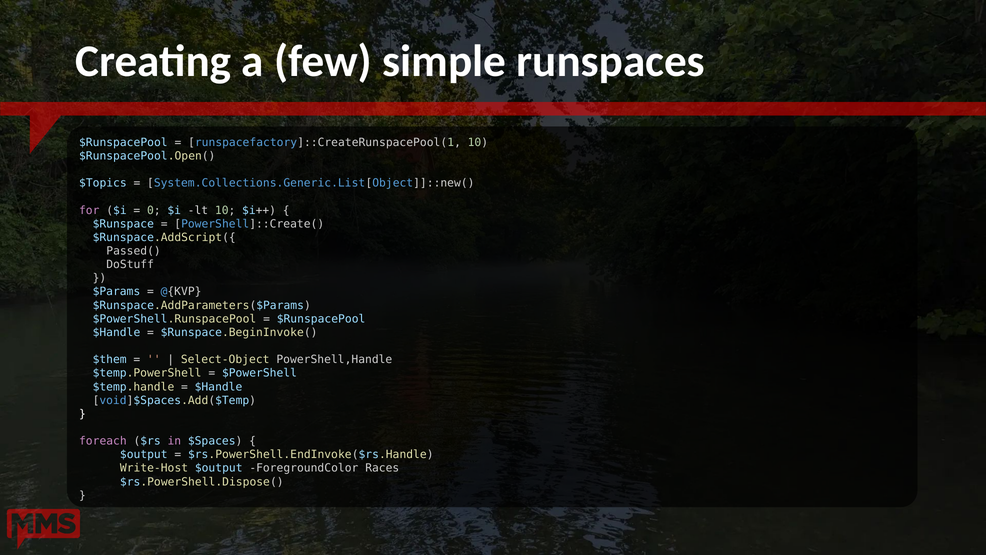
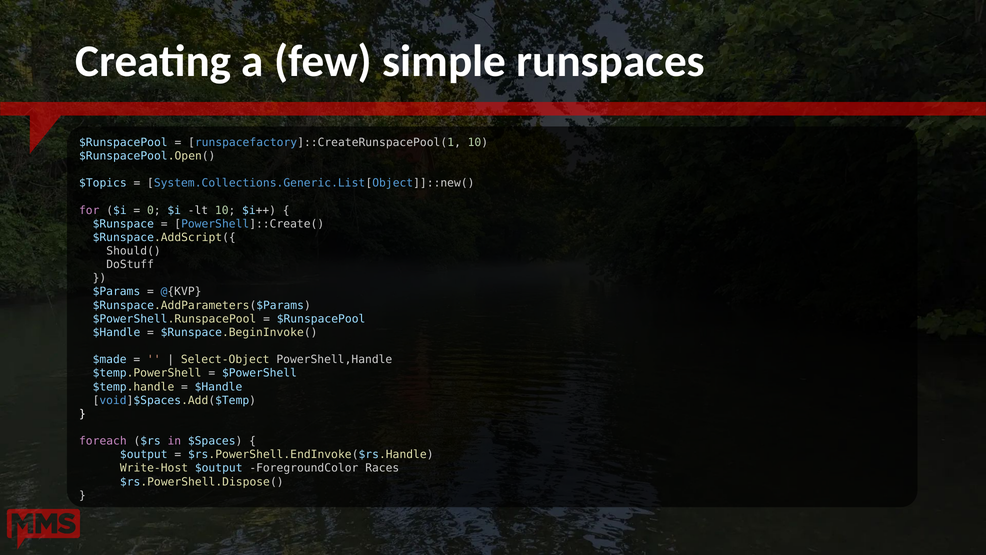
Passed(: Passed( -> Should( (134, 251)
$them: $them -> $made (110, 359)
